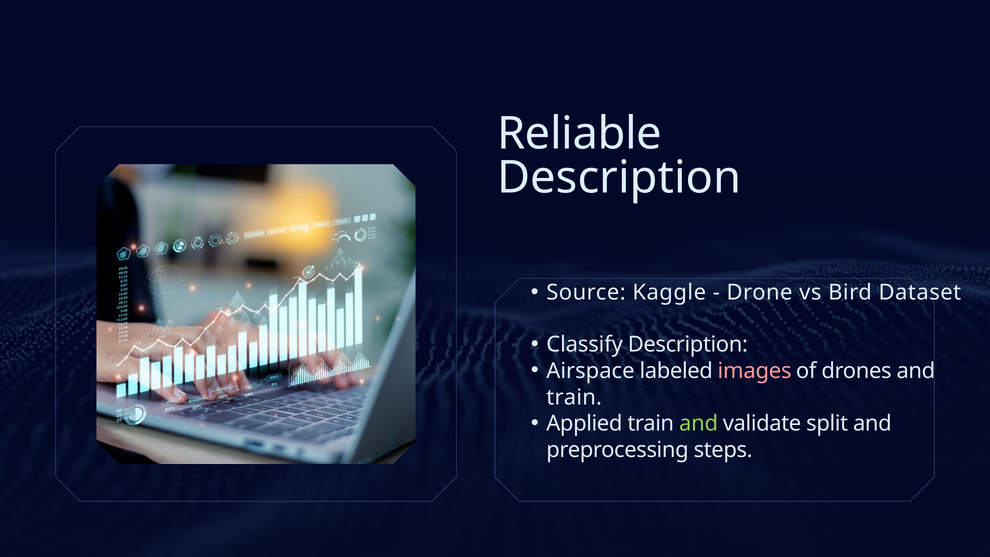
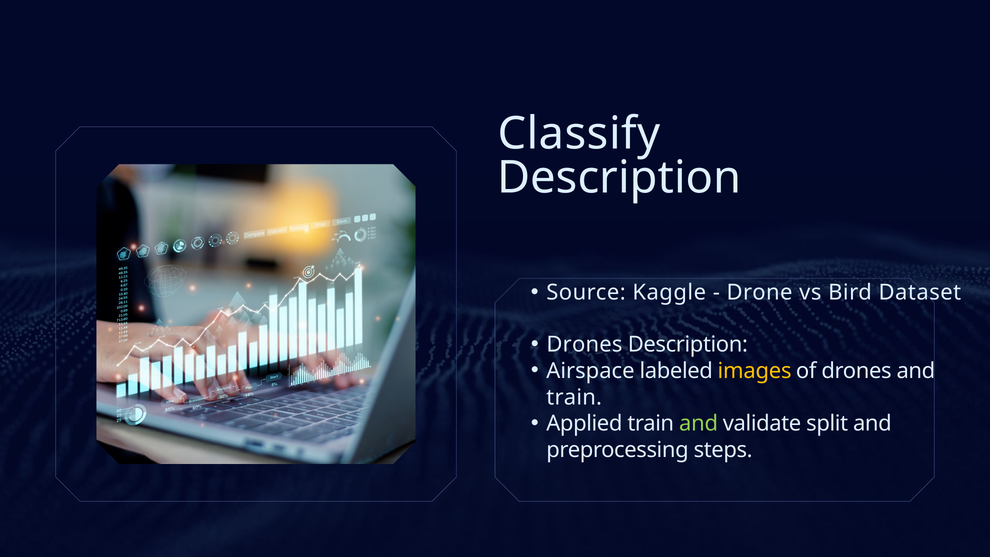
Reliable: Reliable -> Classify (579, 134)
Classify: Classify -> Drones (584, 344)
images colour: pink -> yellow (755, 371)
